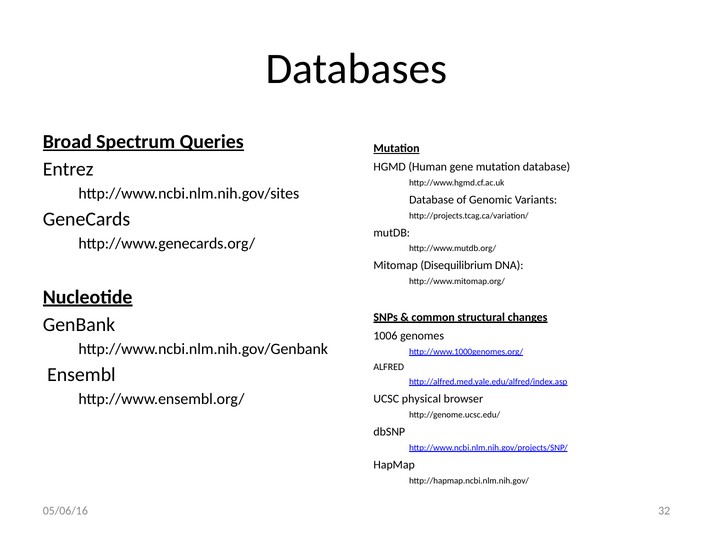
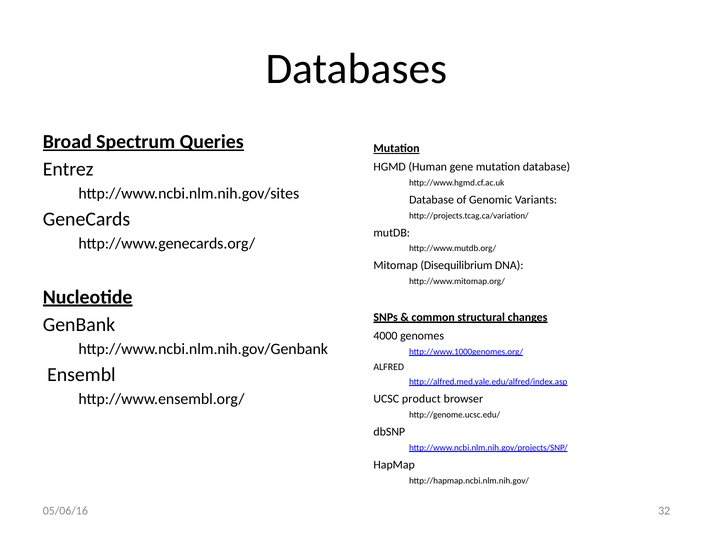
1006: 1006 -> 4000 (385, 336)
physical: physical -> product (421, 399)
